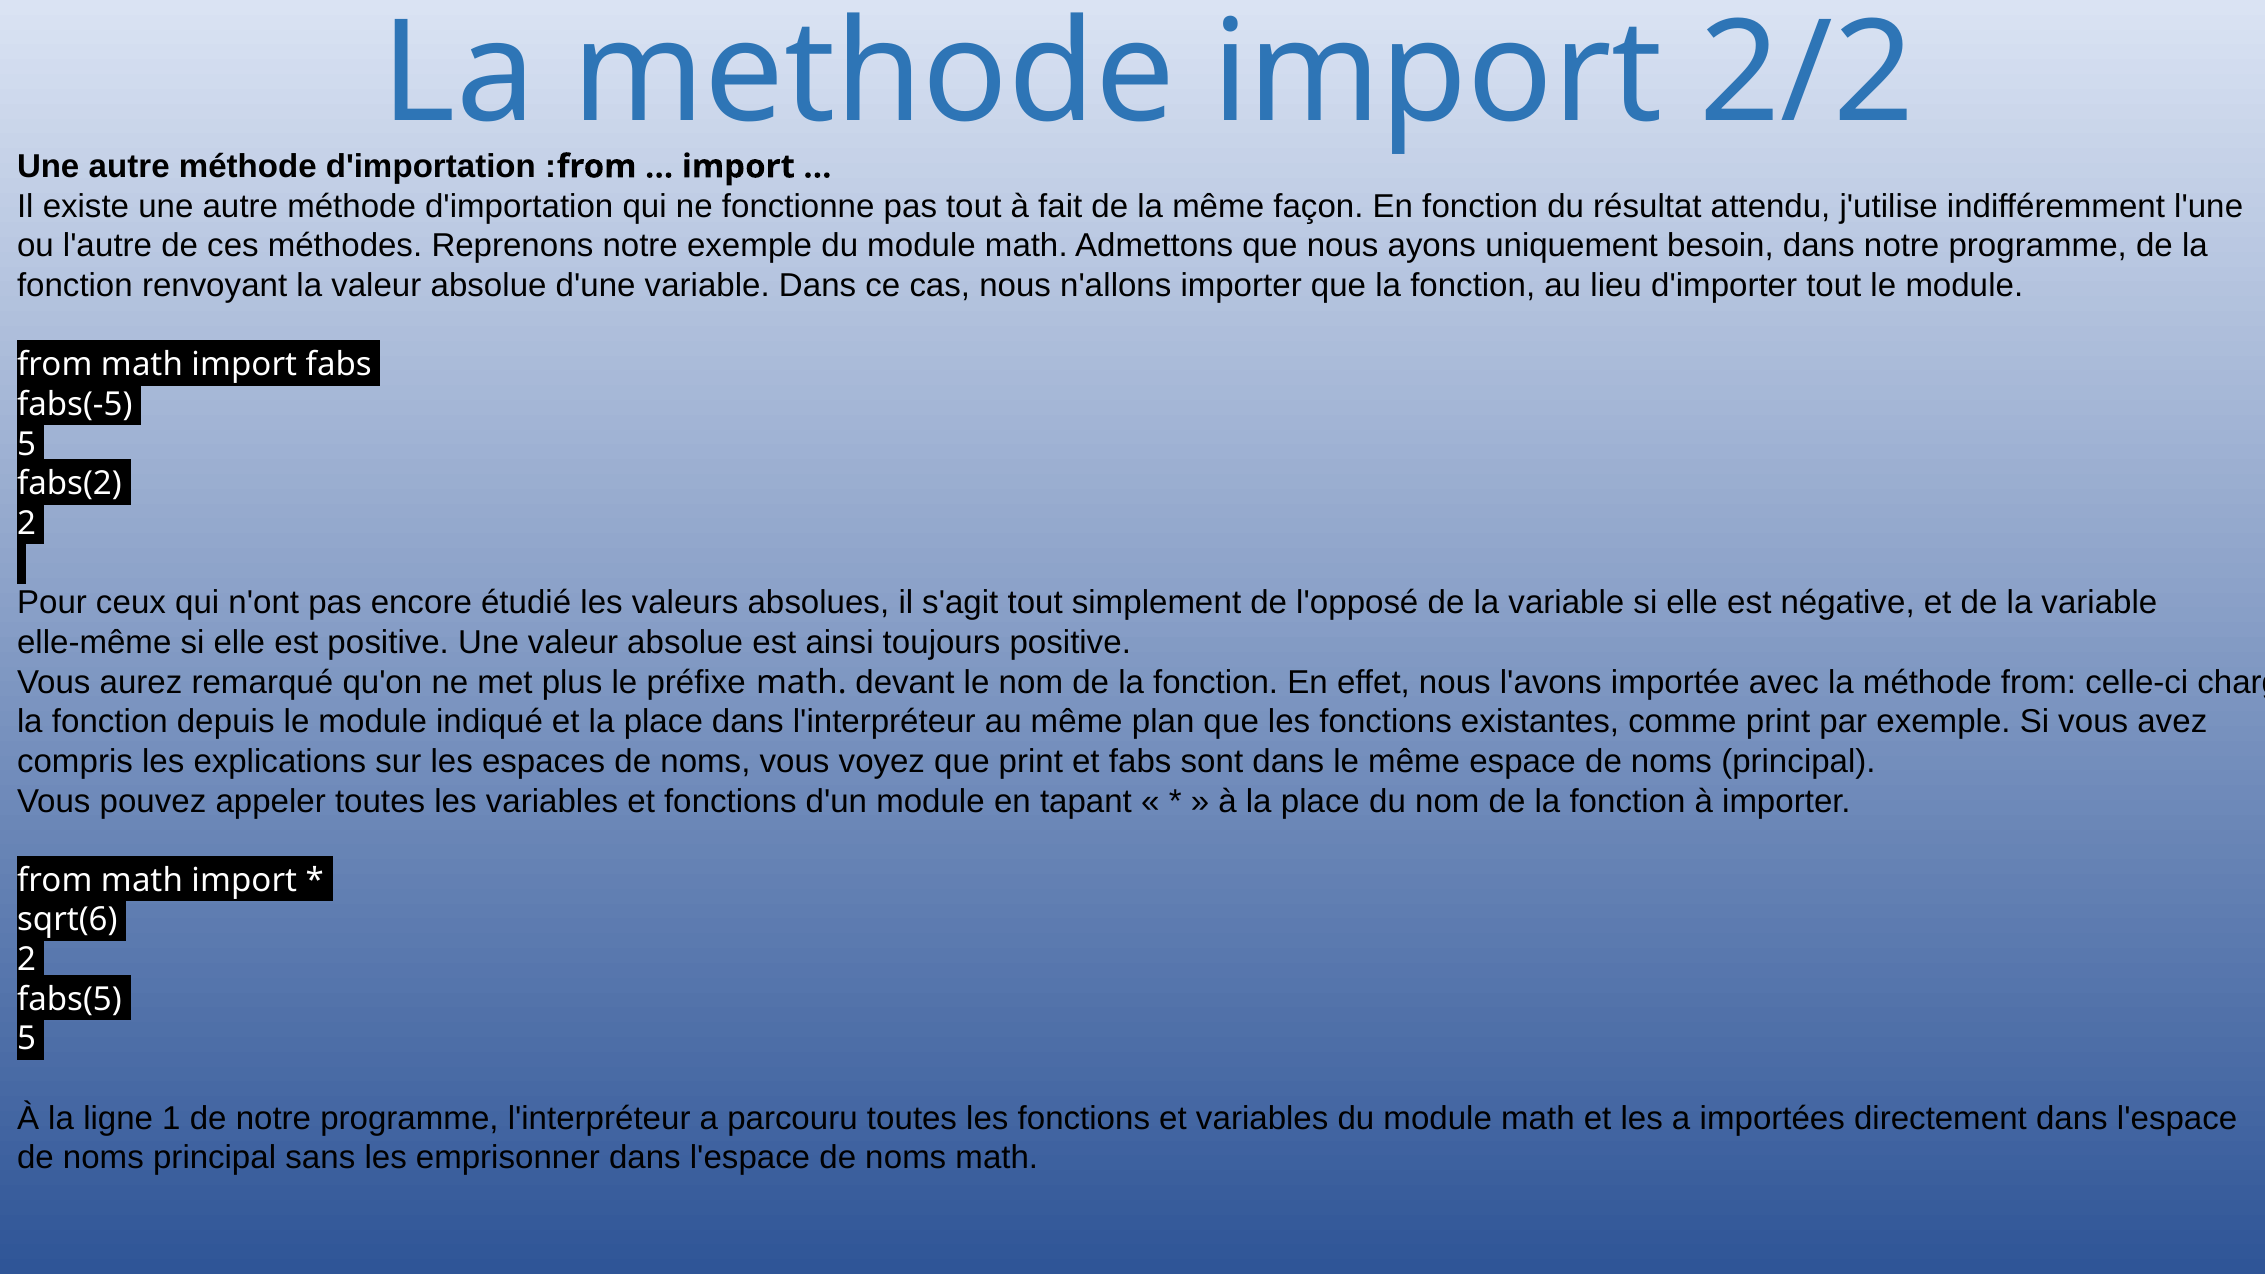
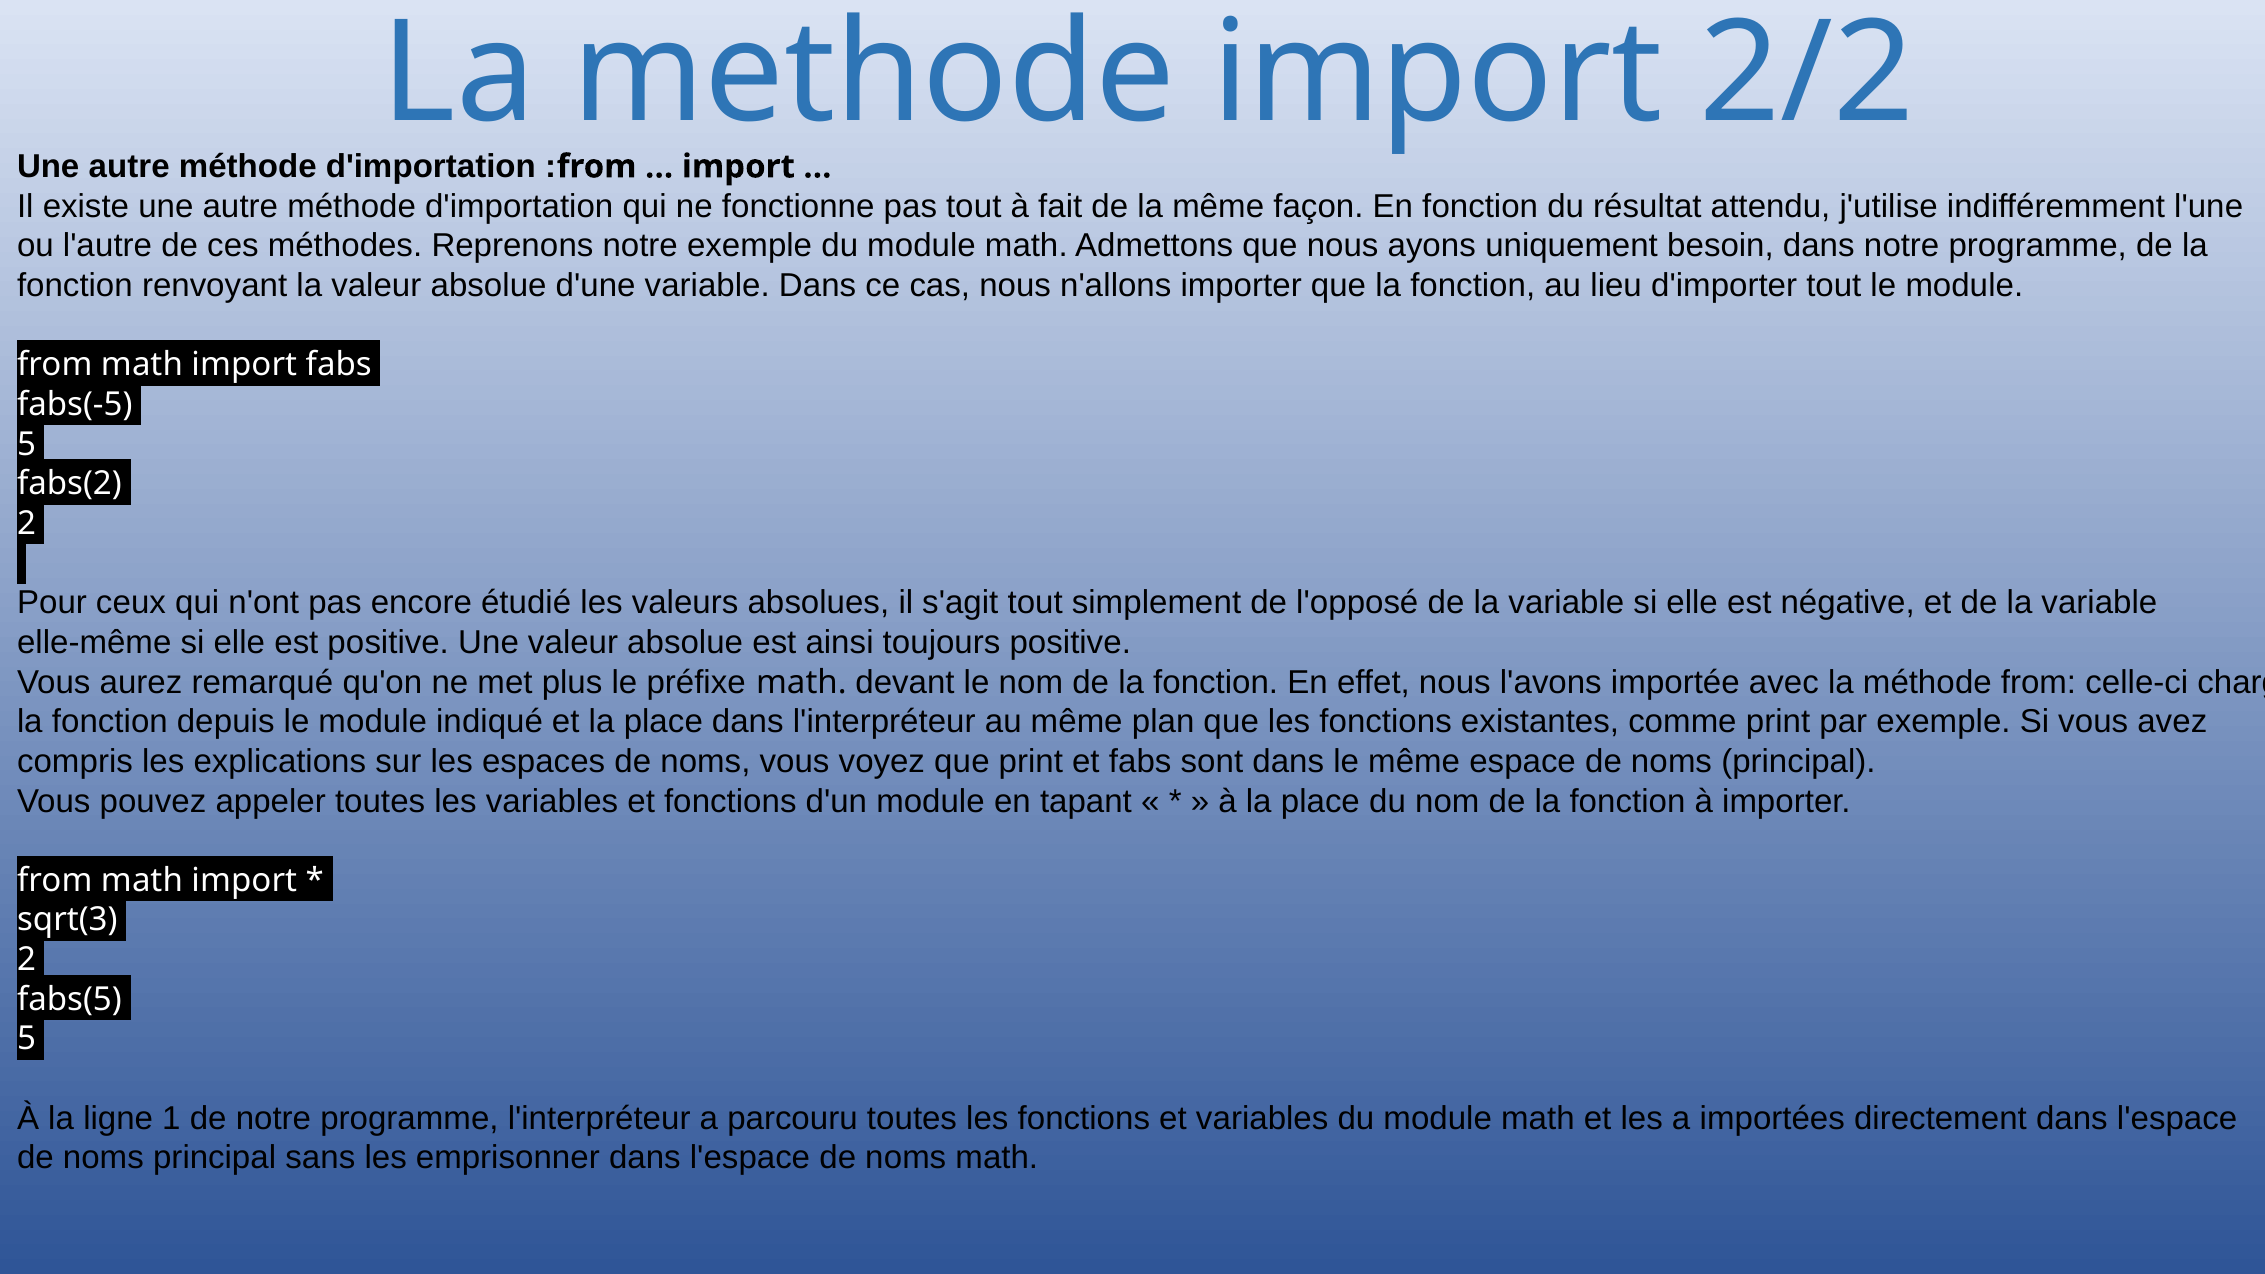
sqrt(6: sqrt(6 -> sqrt(3 (67, 920)
